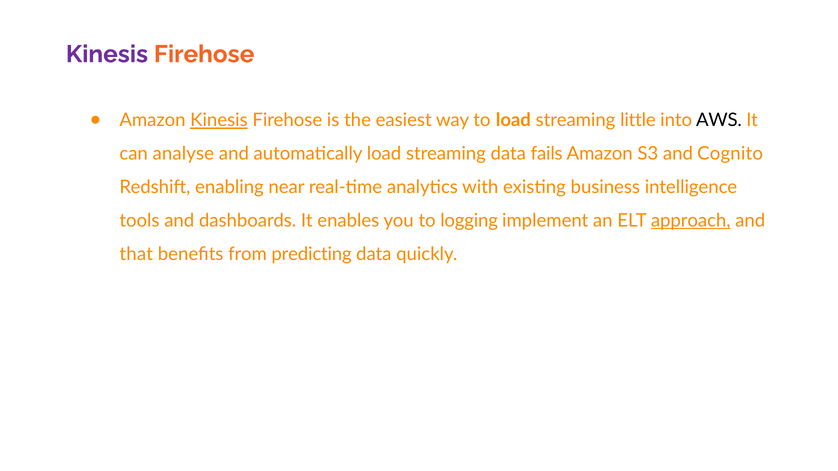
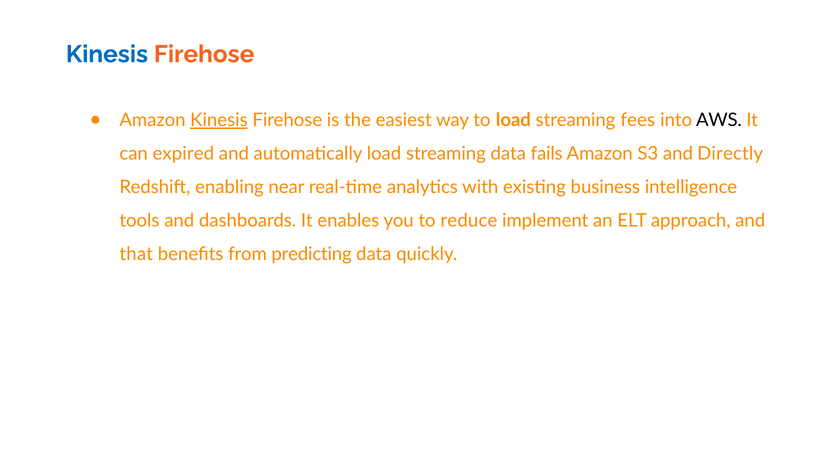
Kinesis colour: purple -> blue (107, 54)
little: little -> fees (638, 120)
analyse: analyse -> expired (183, 154)
Cognito: Cognito -> Directly (730, 154)
logging: logging -> reduce (469, 221)
approach underline: present -> none (691, 221)
